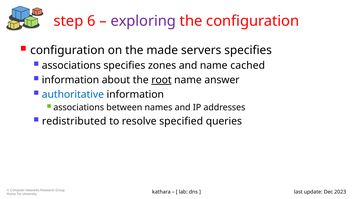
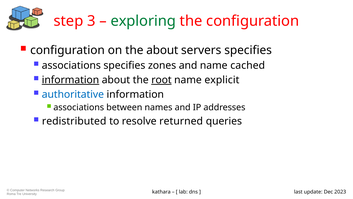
6: 6 -> 3 (91, 21)
exploring colour: purple -> green (143, 21)
the made: made -> about (162, 50)
information underline: none -> present (70, 80)
answer: answer -> explicit (222, 80)
specified: specified -> returned (181, 121)
